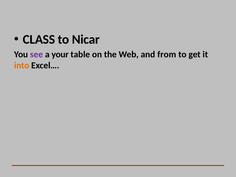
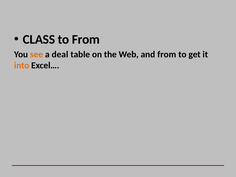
to Nicar: Nicar -> From (86, 39)
see colour: purple -> orange (37, 54)
your: your -> deal (60, 54)
